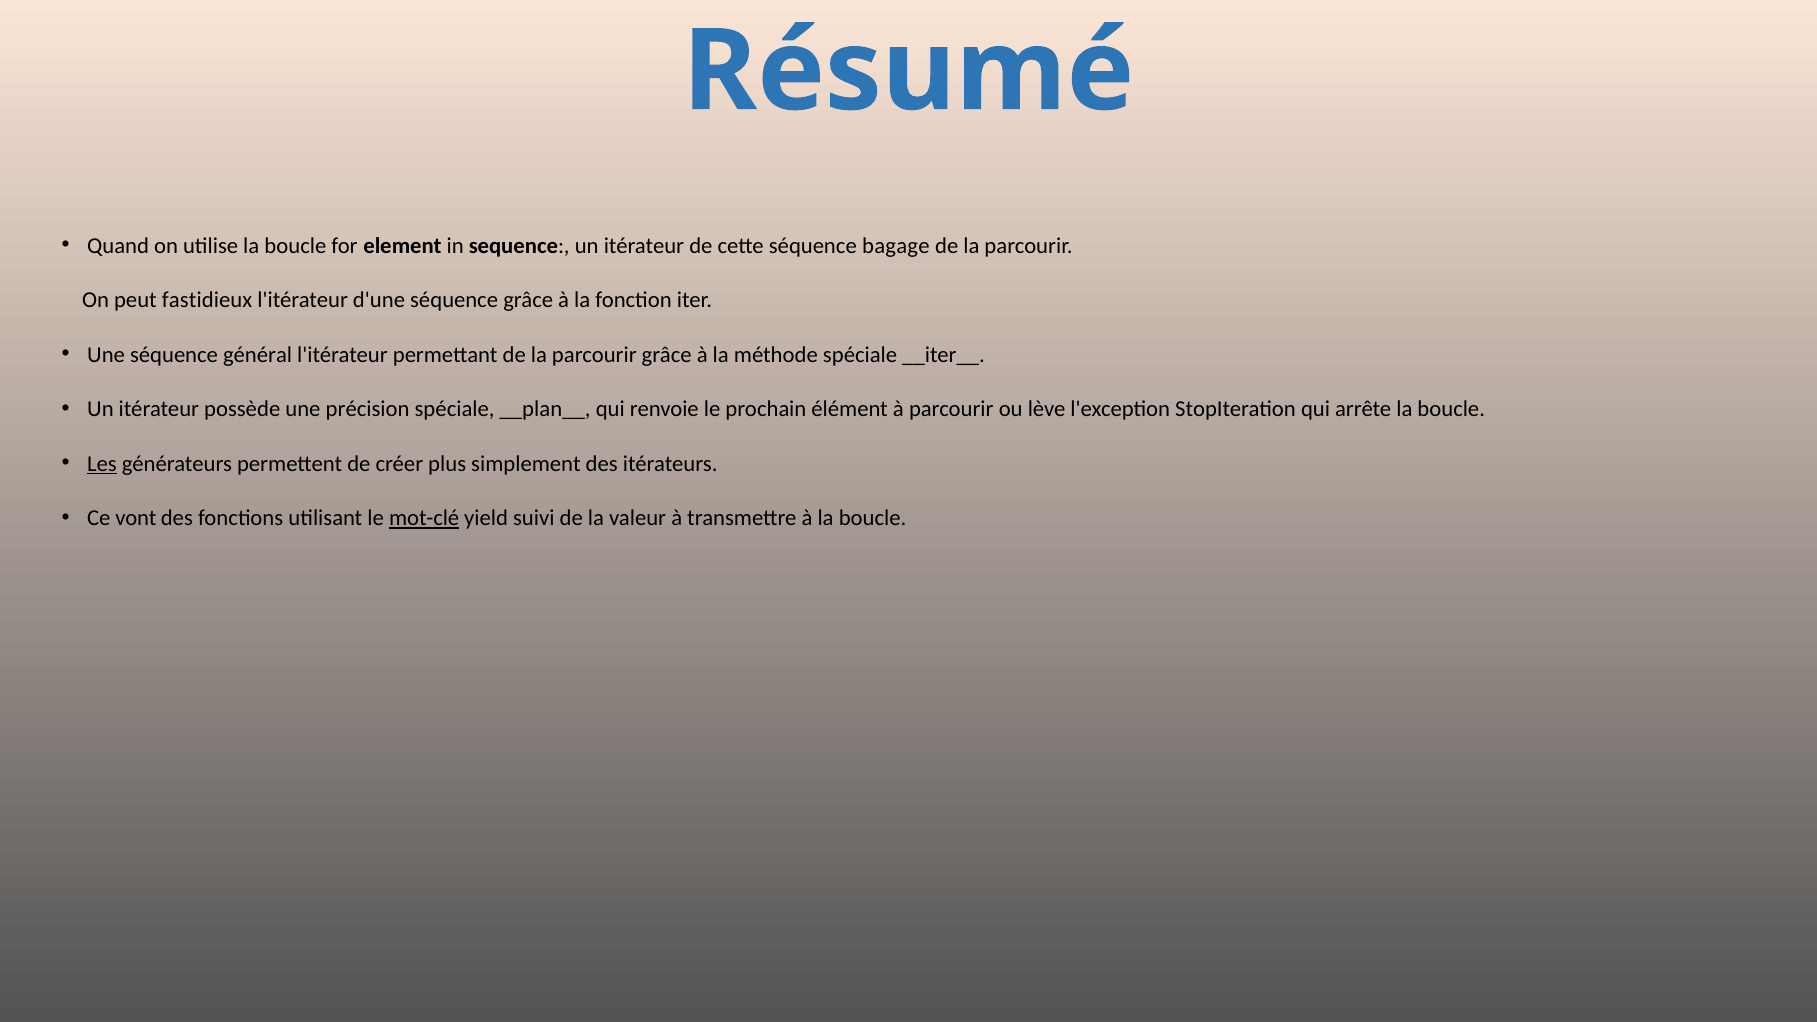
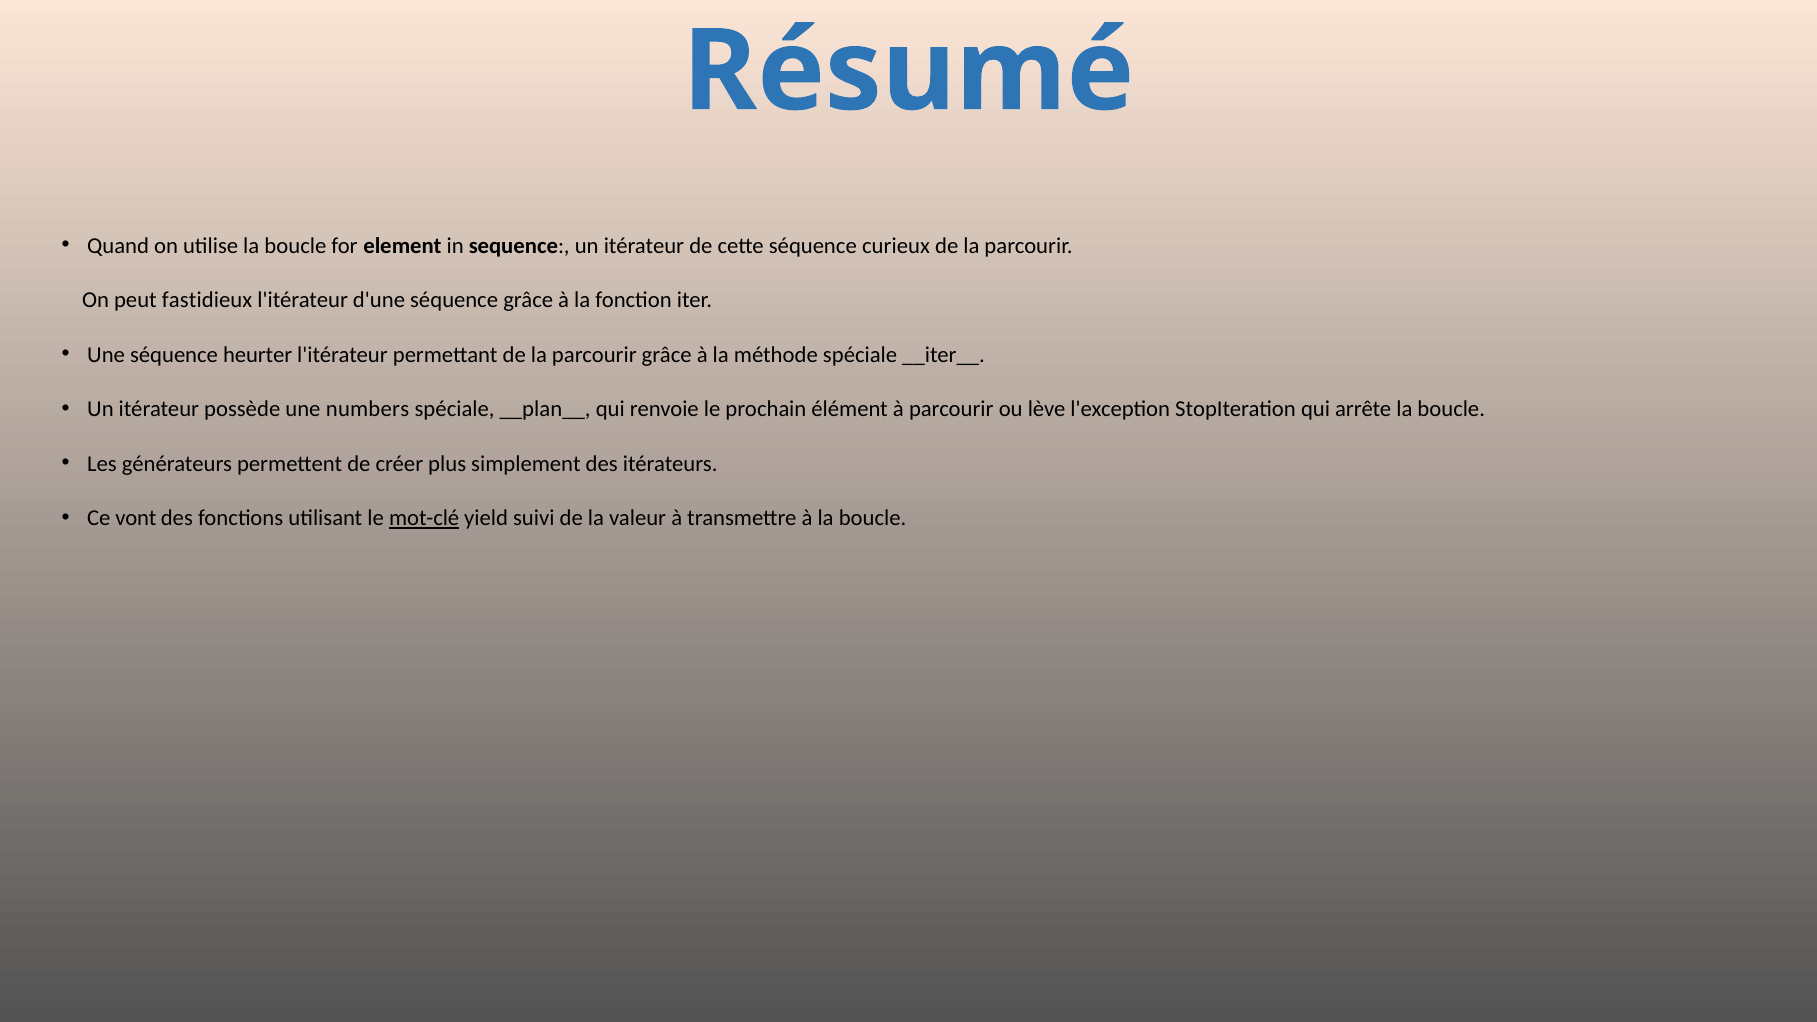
bagage: bagage -> curieux (896, 246)
général: général -> heurter (258, 355)
précision: précision -> numbers (367, 409)
Les underline: present -> none (102, 464)
